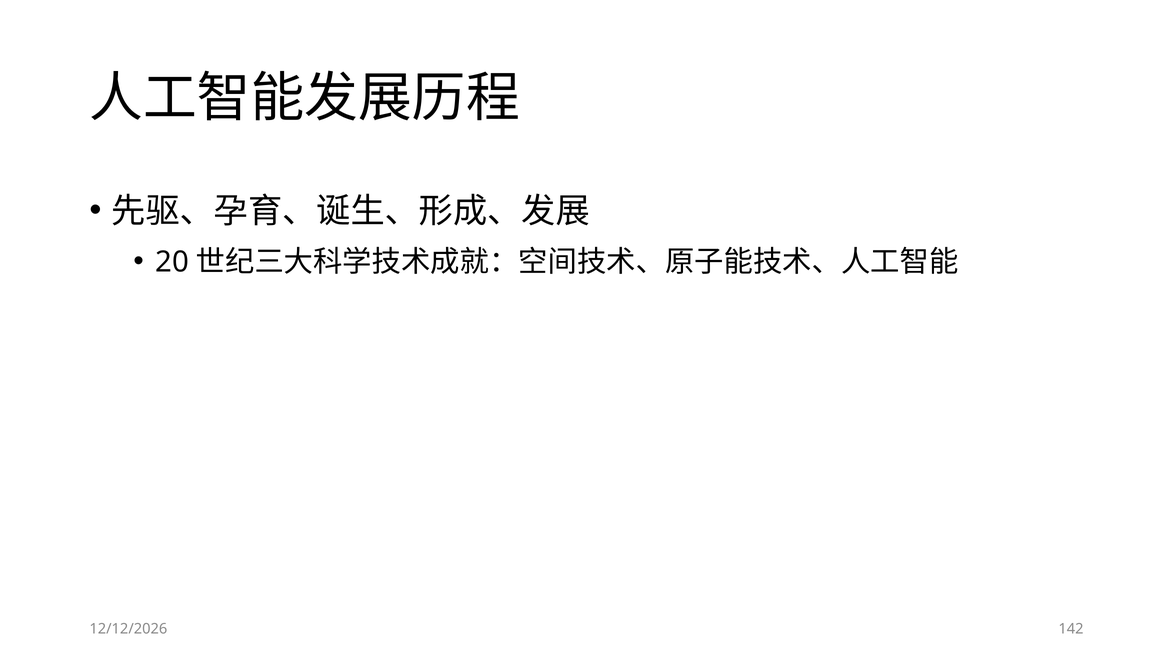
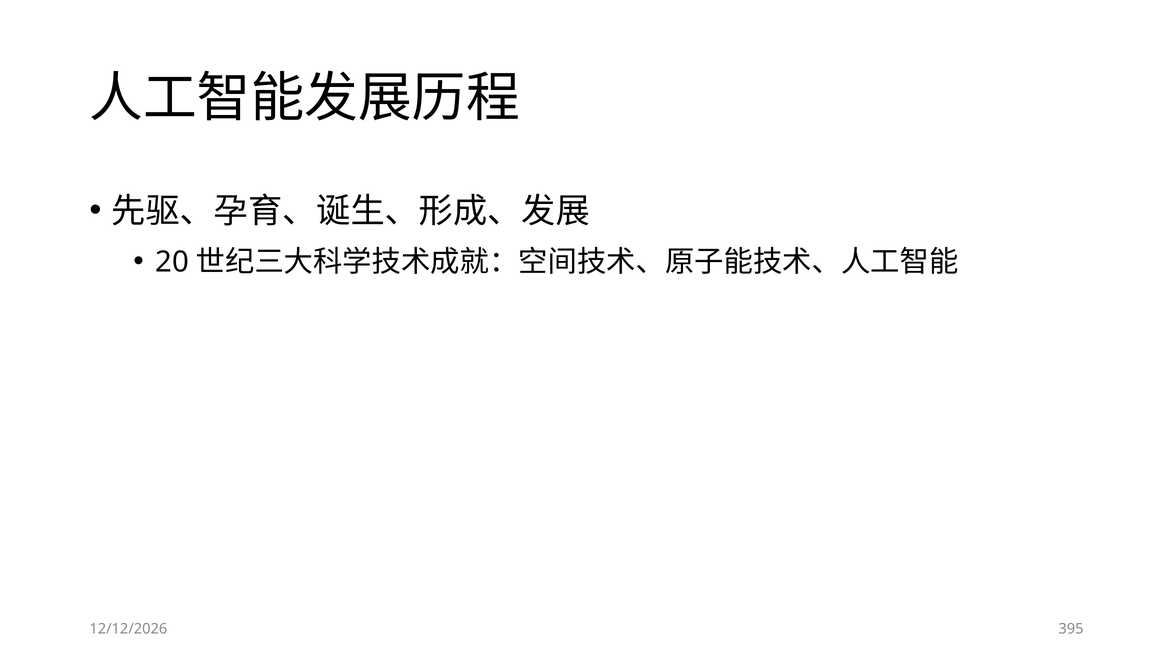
142: 142 -> 395 (1071, 629)
